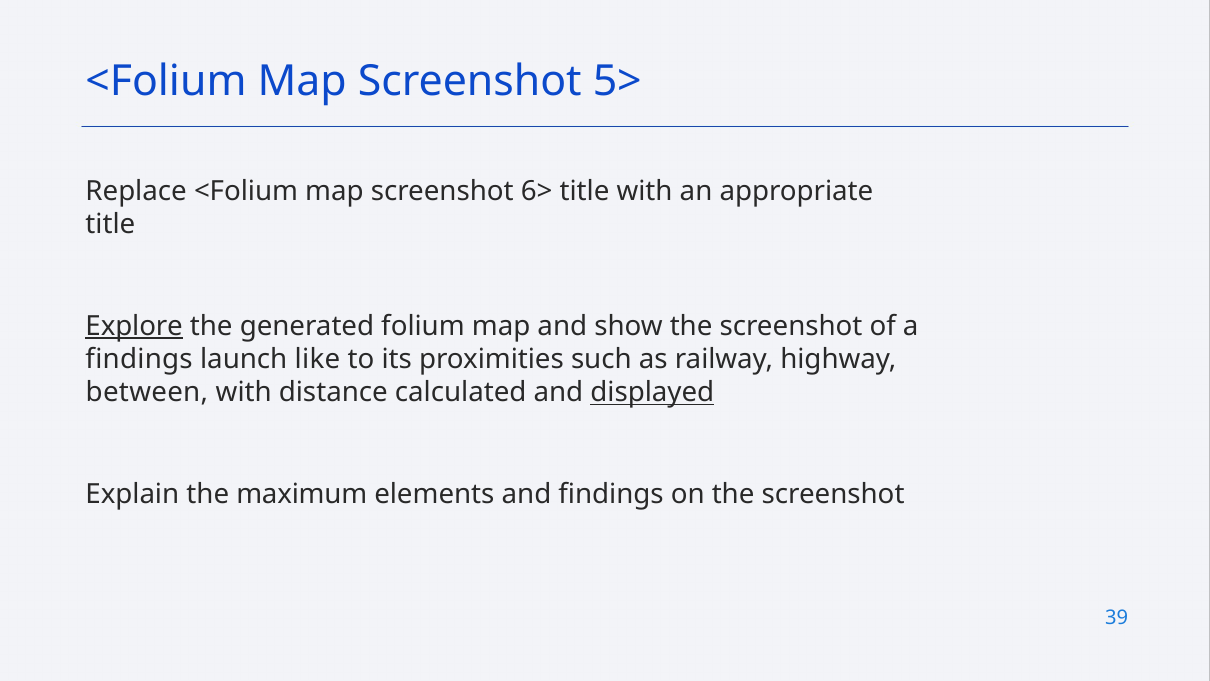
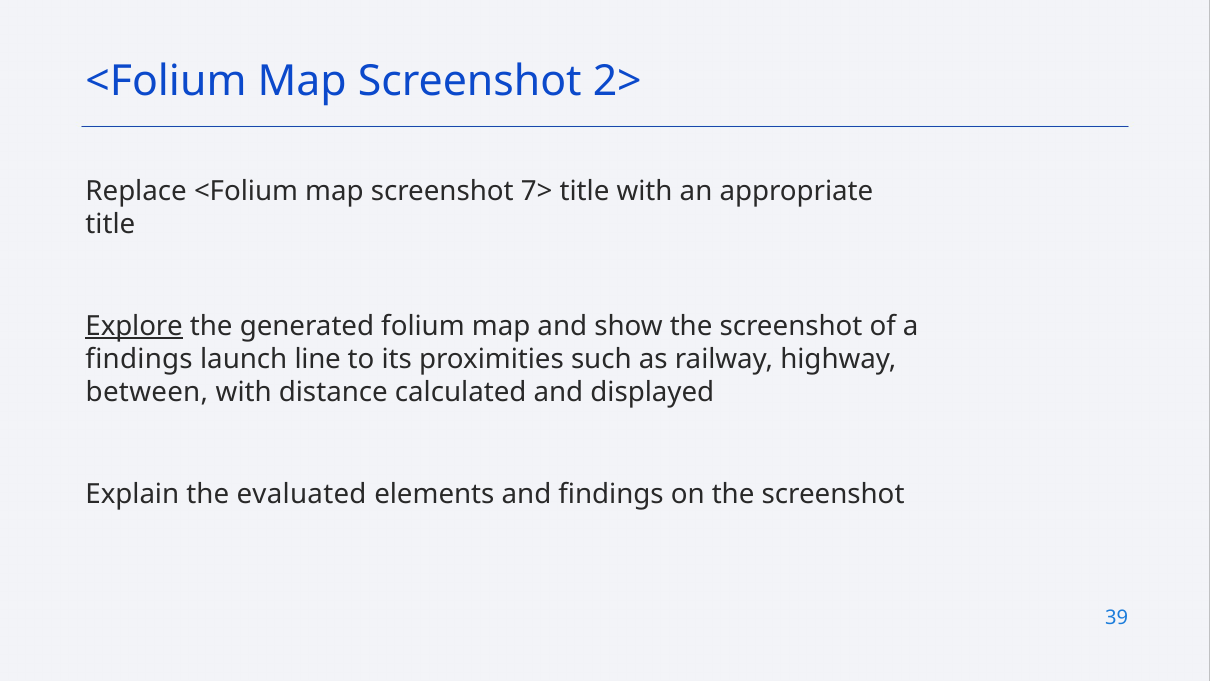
5>: 5> -> 2> (617, 81)
6>: 6> -> 7> (537, 191)
like: like -> line (318, 359)
displayed underline: present -> none (652, 392)
maximum: maximum -> evaluated (302, 494)
